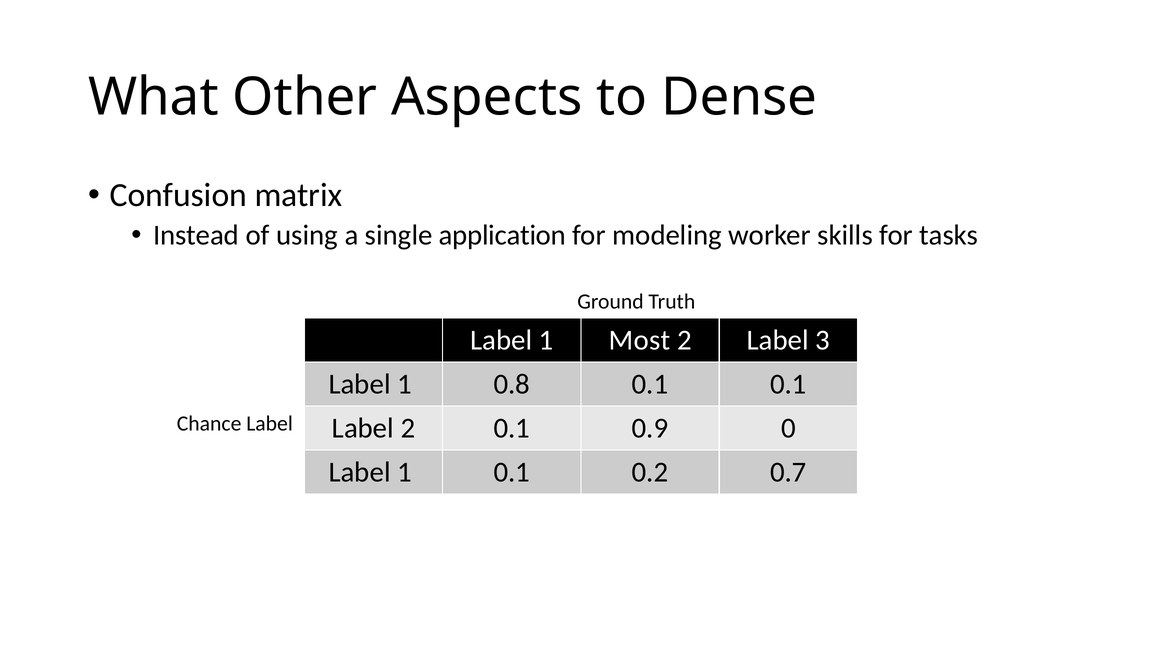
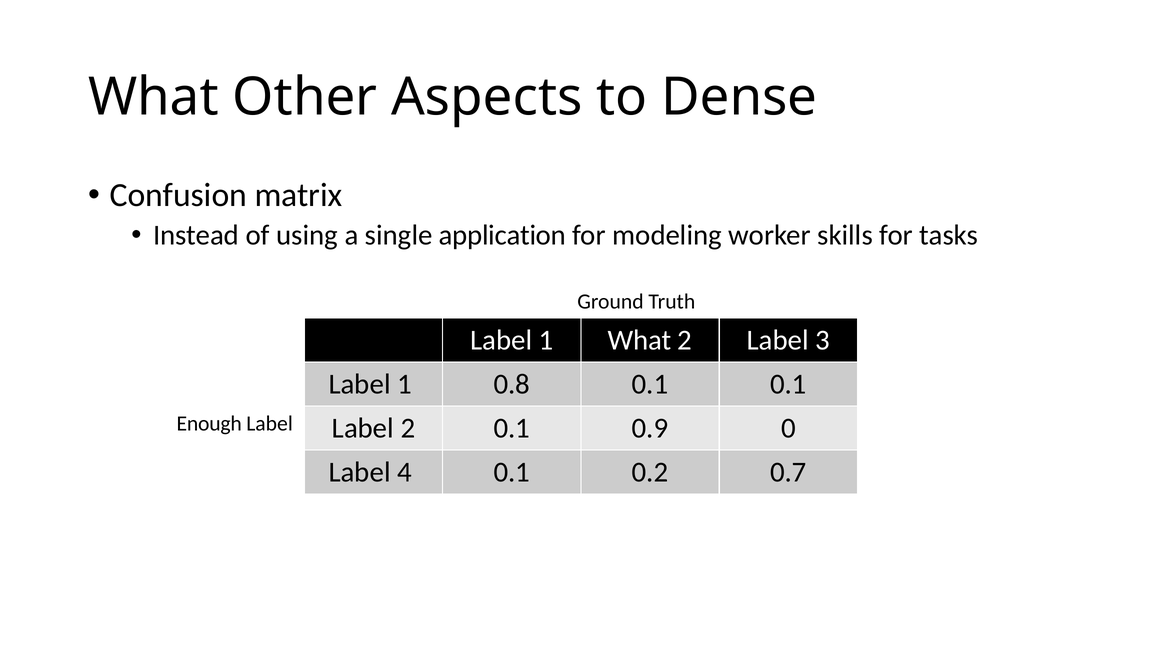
1 Most: Most -> What (640, 340)
Chance: Chance -> Enough (209, 423)
1: 1 -> 4 (405, 472)
